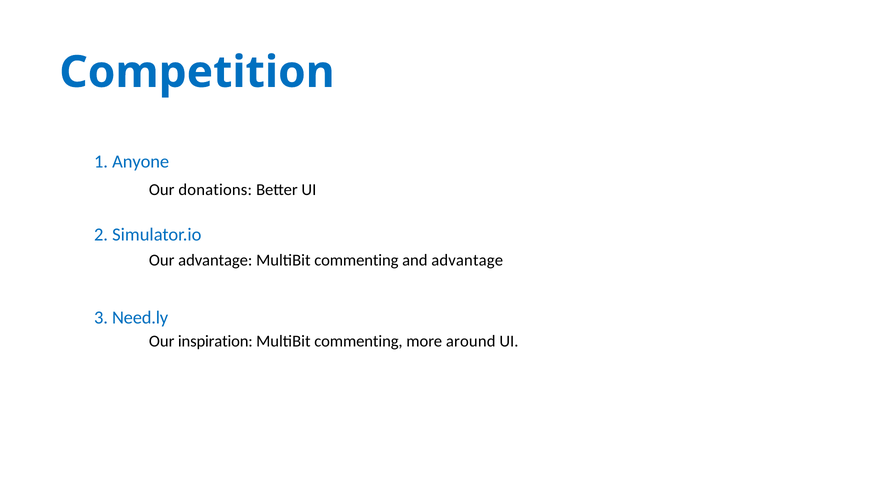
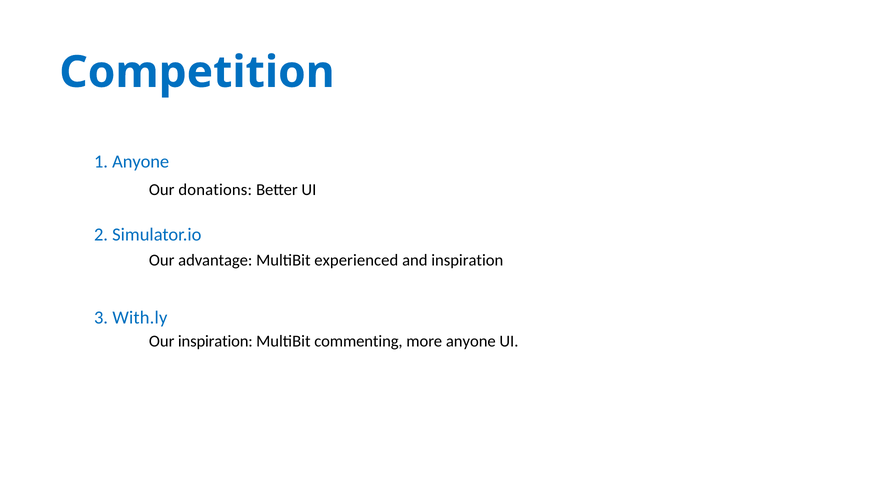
advantage MultiBit commenting: commenting -> experienced (356, 260)
and advantage: advantage -> inspiration (467, 260)
Need.ly: Need.ly -> With.ly (140, 318)
more around: around -> anyone (471, 341)
